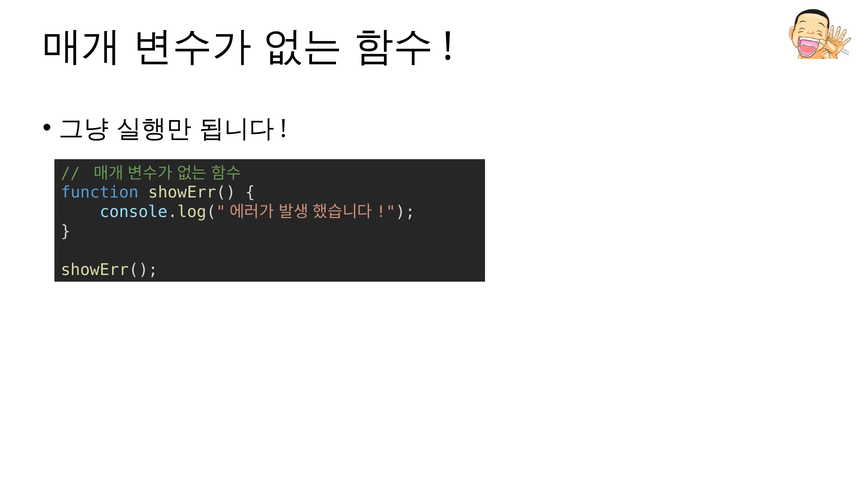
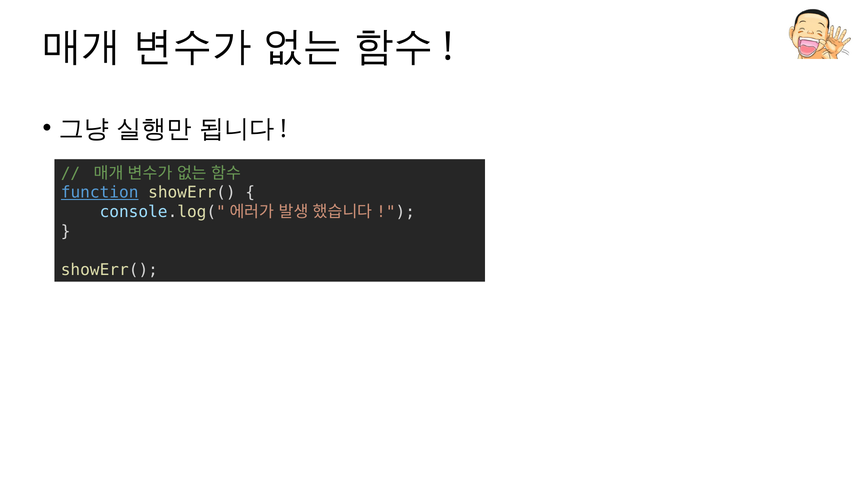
function underline: none -> present (100, 193)
